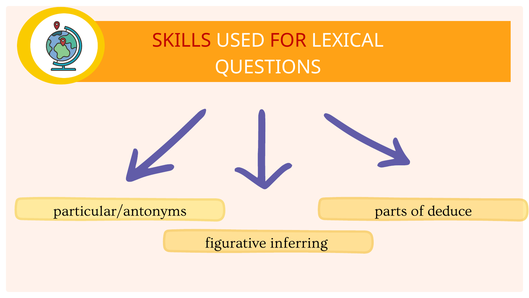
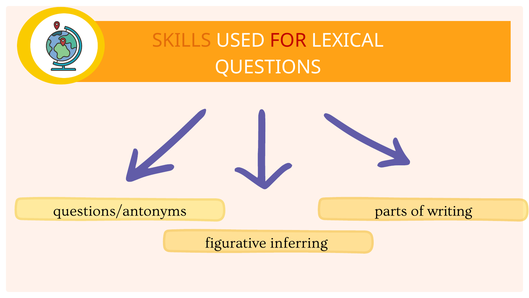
SKILLS colour: red -> orange (182, 40)
particular/antonyms: particular/antonyms -> questions/antonyms (120, 211)
deduce: deduce -> writing (450, 211)
